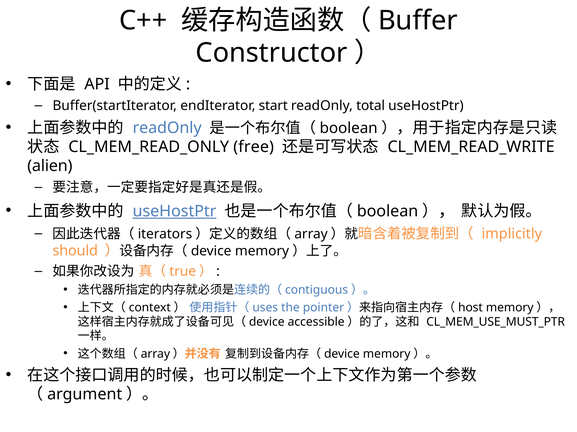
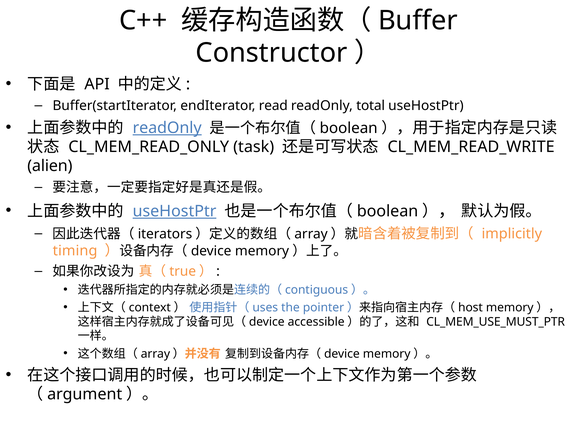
start: start -> read (273, 106)
readOnly underline: none -> present (167, 128)
free: free -> task (254, 147)
should: should -> timing (75, 251)
